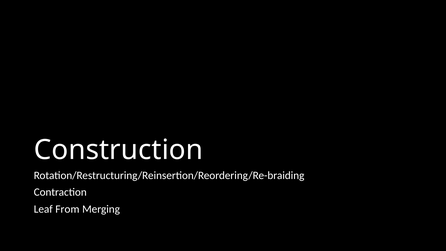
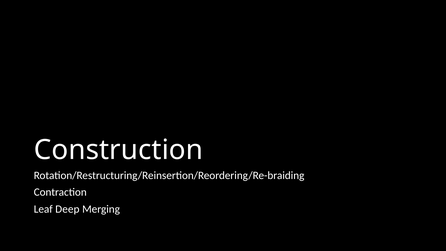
From: From -> Deep (67, 209)
